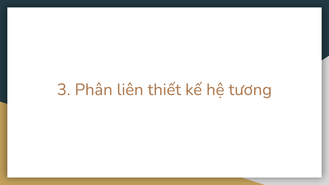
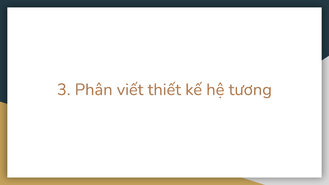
liên: liên -> viết (130, 90)
